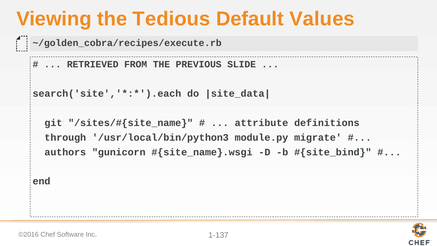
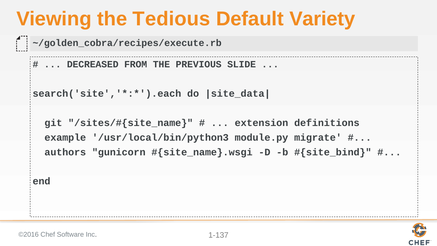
Values: Values -> Variety (322, 19)
RETRIEVED: RETRIEVED -> DECREASED (93, 64)
attribute: attribute -> extension (261, 123)
through: through -> example (65, 137)
